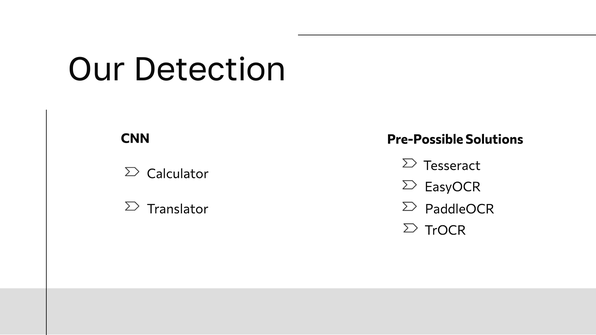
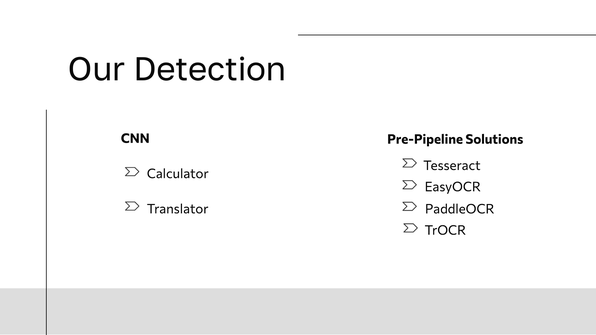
Pre-Possible: Pre-Possible -> Pre-Pipeline (425, 139)
